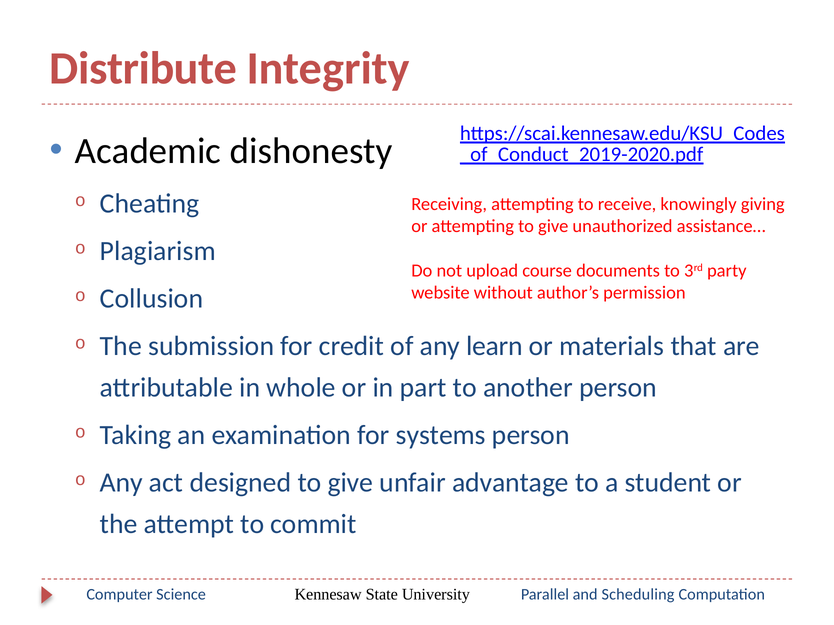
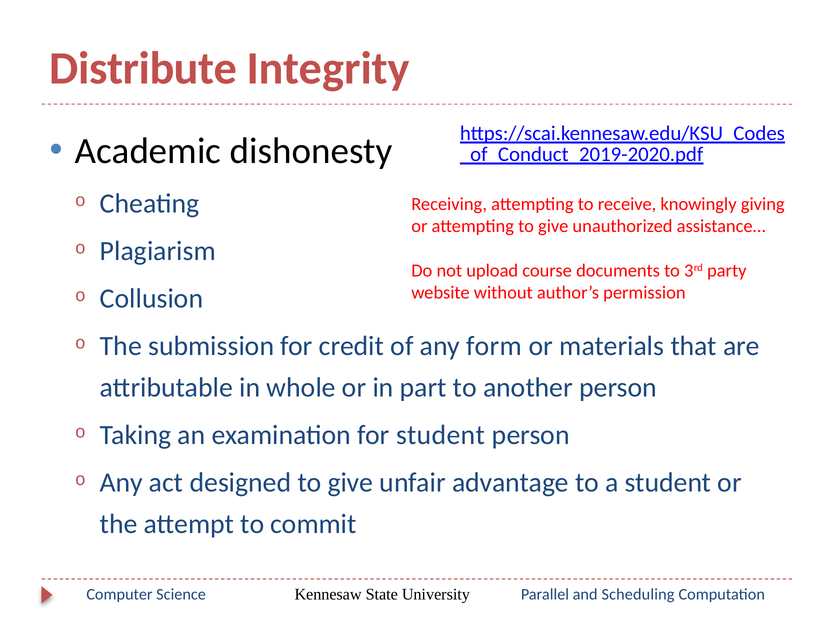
learn: learn -> form (494, 346)
for systems: systems -> student (441, 435)
